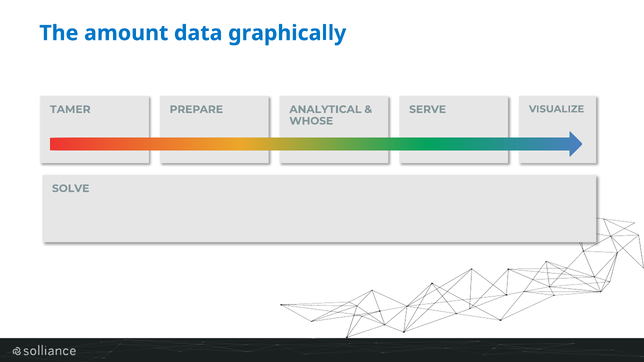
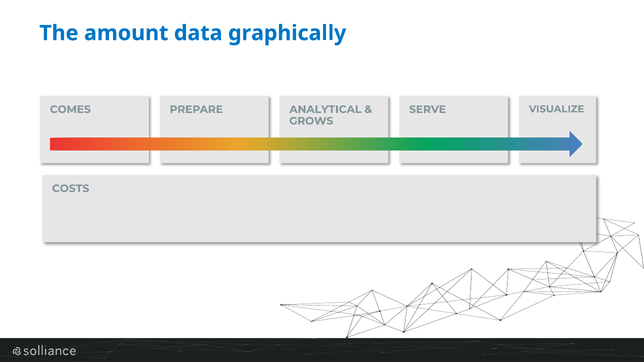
TAMER: TAMER -> COMES (70, 109)
WHOSE: WHOSE -> GROWS (311, 121)
SOLVE: SOLVE -> COSTS (71, 189)
